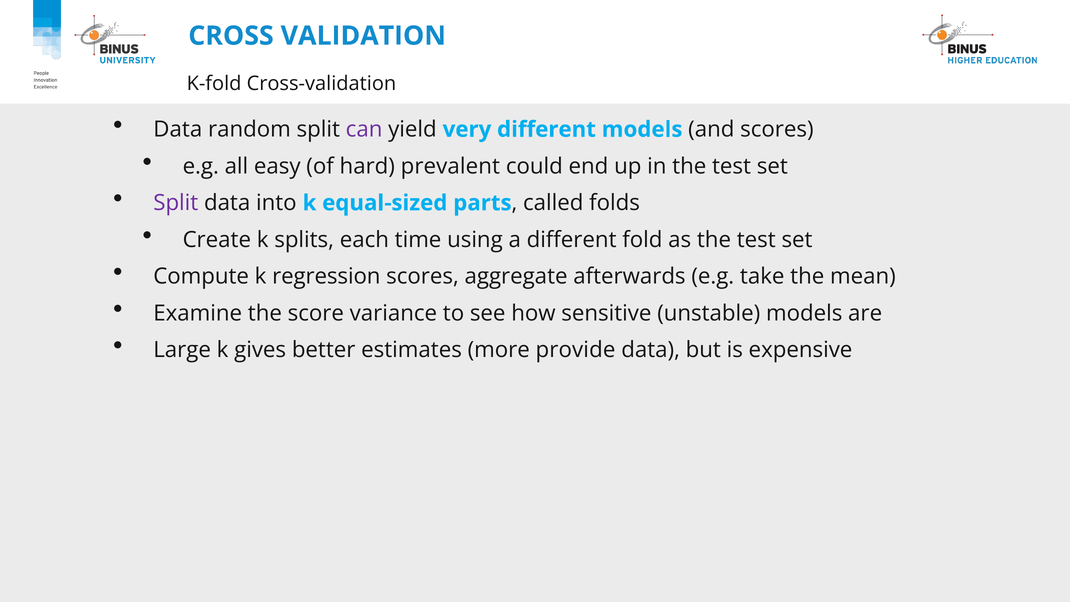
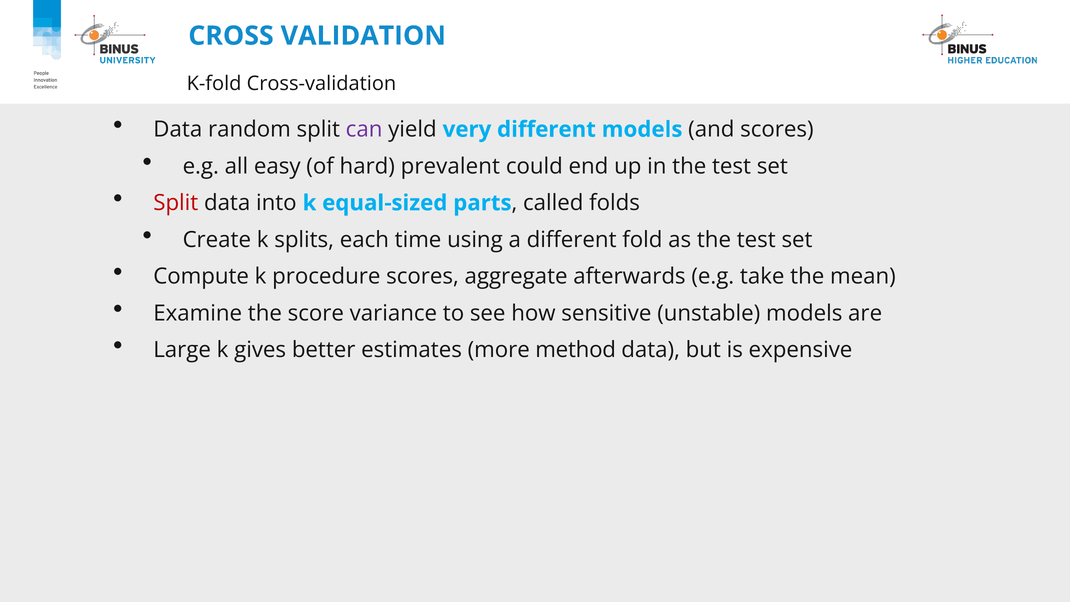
Split colour: purple -> red (176, 203)
regression: regression -> procedure (326, 276)
provide: provide -> method (576, 350)
